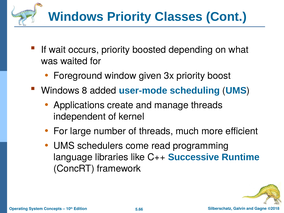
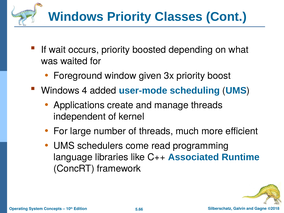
8: 8 -> 4 (85, 90)
Successive: Successive -> Associated (193, 157)
